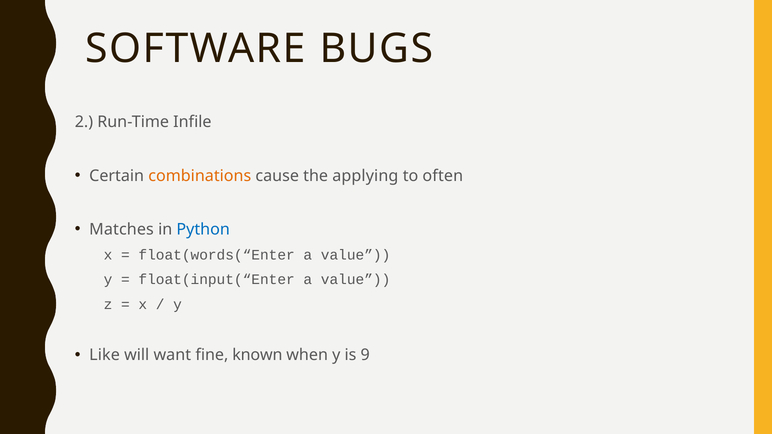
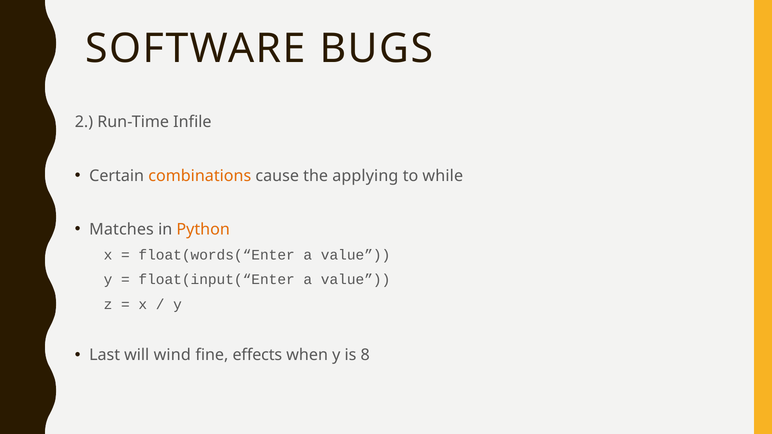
often: often -> while (443, 176)
Python colour: blue -> orange (203, 230)
Like: Like -> Last (105, 355)
want: want -> wind (172, 355)
known: known -> effects (257, 355)
9: 9 -> 8 (365, 355)
